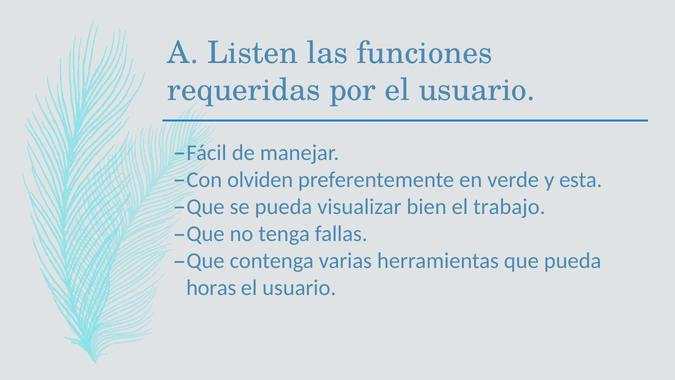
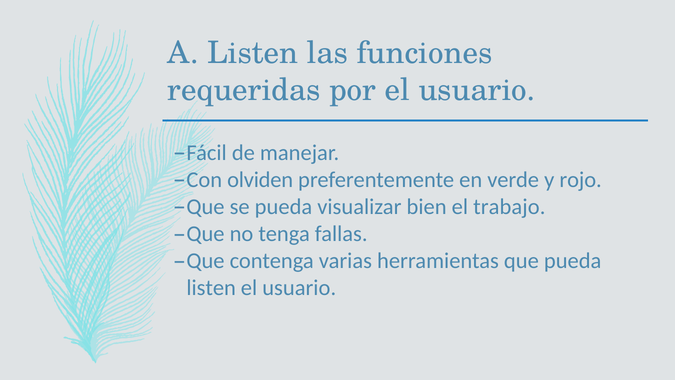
esta: esta -> rojo (581, 180)
horas: horas -> listen (211, 288)
